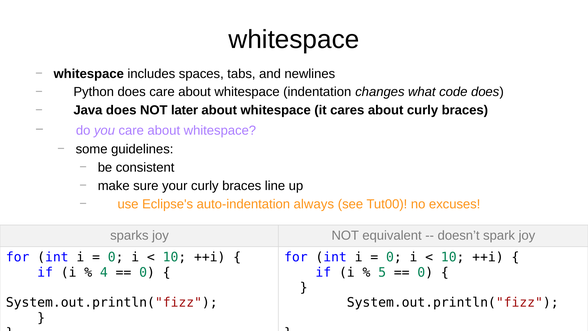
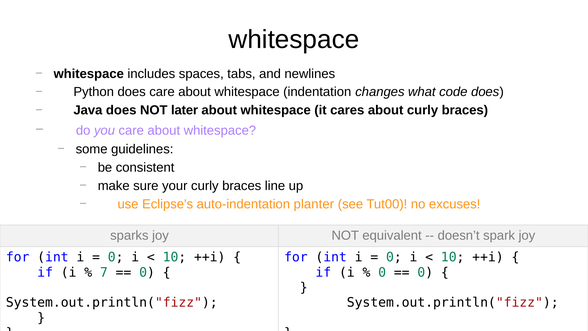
always: always -> planter (314, 204)
4: 4 -> 7 (104, 272)
5: 5 -> 0 (382, 272)
